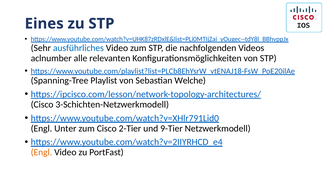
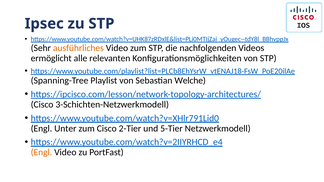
Eines: Eines -> Ipsec (44, 24)
ausführliches colour: blue -> orange (78, 48)
aclnumber: aclnumber -> ermöglicht (51, 58)
9-Tier: 9-Tier -> 5-Tier (171, 129)
